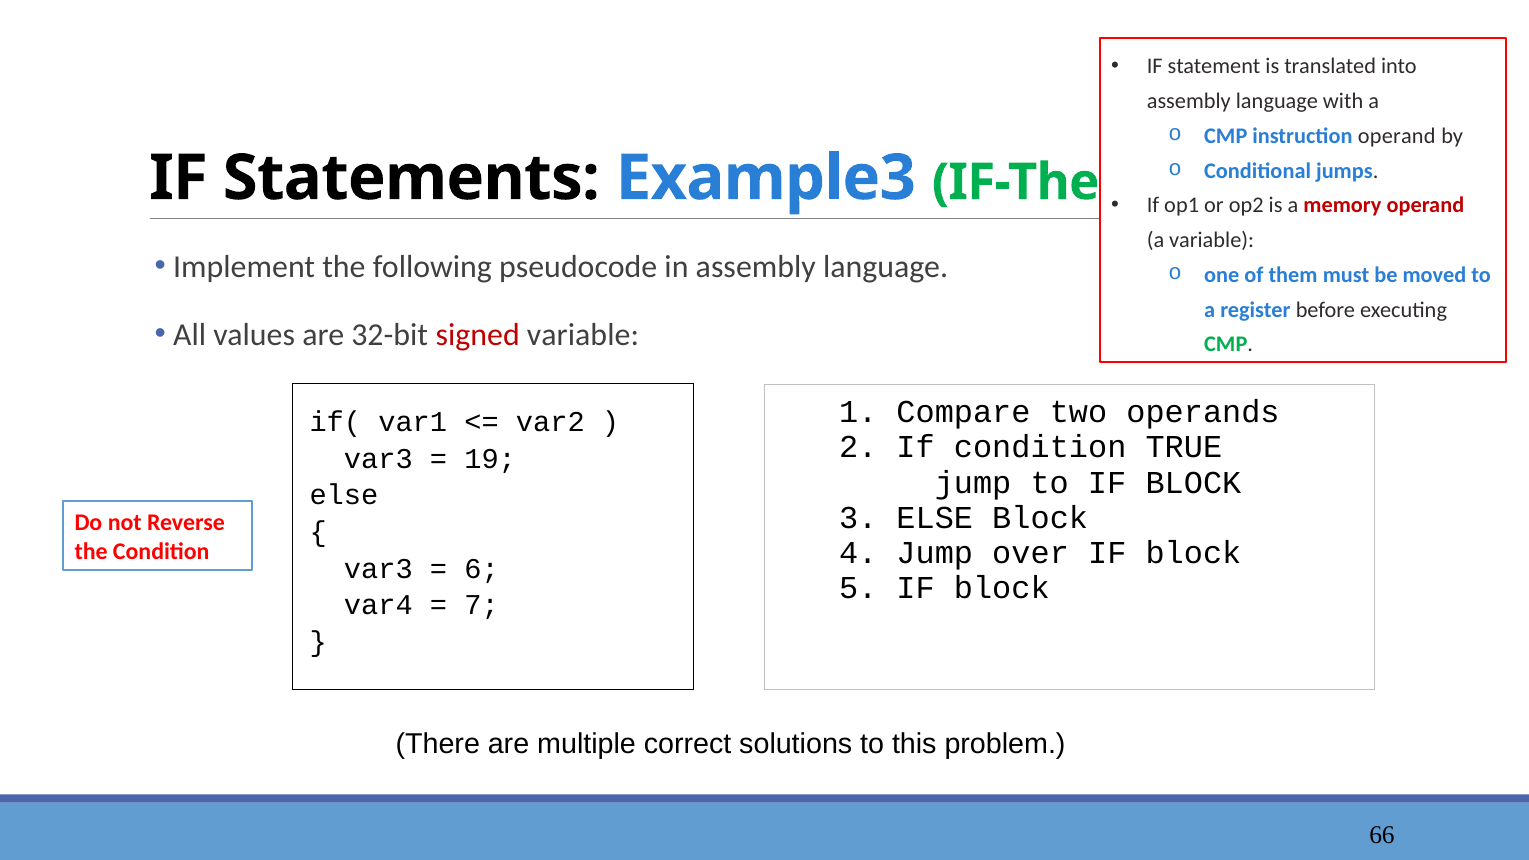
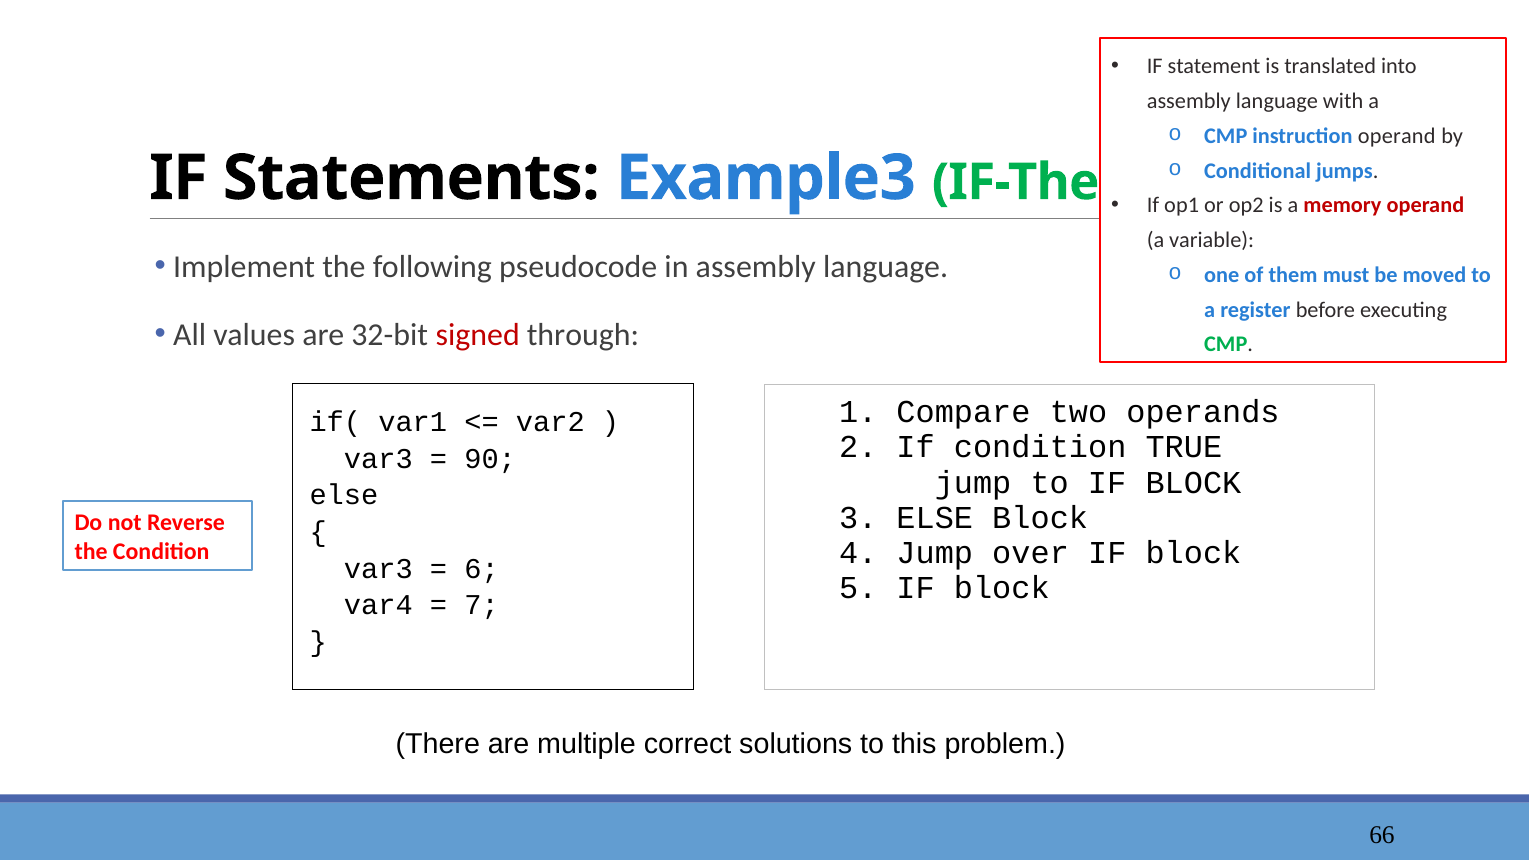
signed variable: variable -> through (583, 335)
19: 19 -> 90 (490, 459)
